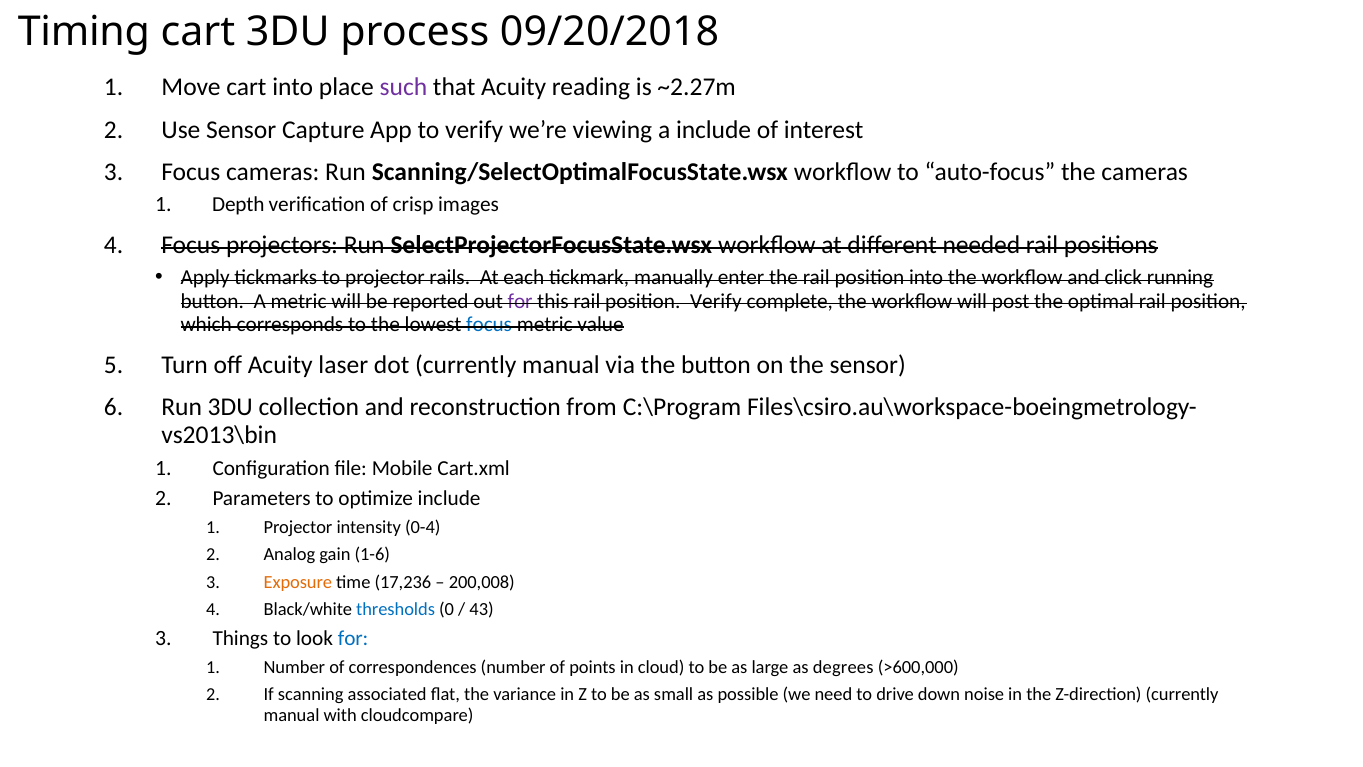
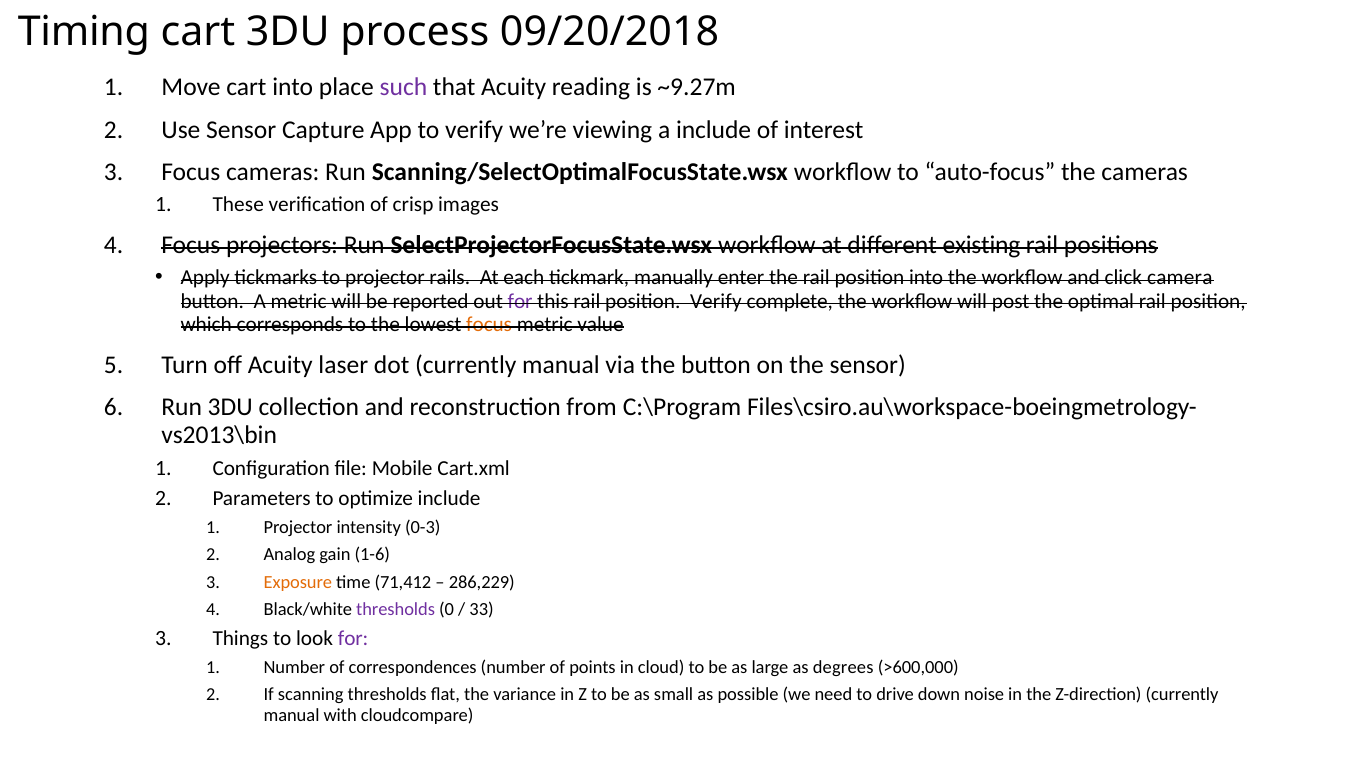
~2.27m: ~2.27m -> ~9.27m (697, 87)
Depth: Depth -> These (238, 205)
needed: needed -> existing (981, 245)
running: running -> camera (1180, 278)
focus colour: blue -> orange (489, 325)
0-4: 0-4 -> 0-3 (423, 527)
17,236: 17,236 -> 71,412 (403, 582)
200,008: 200,008 -> 286,229 (482, 582)
thresholds colour: blue -> purple (396, 609)
43: 43 -> 33 (482, 609)
for colour: blue -> purple (353, 638)
scanning associated: associated -> thresholds (387, 694)
